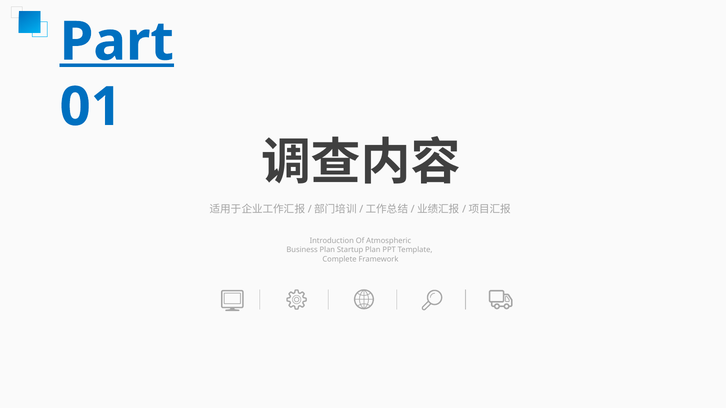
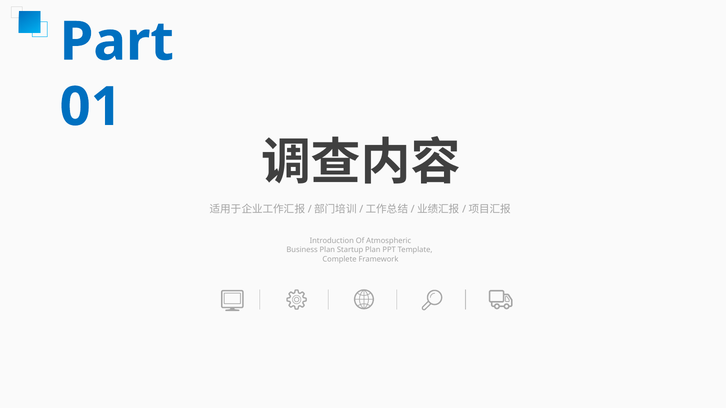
Part underline: present -> none (117, 42)
